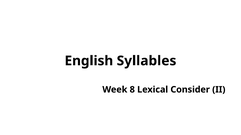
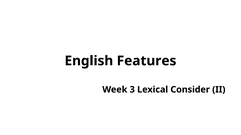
Syllables: Syllables -> Features (147, 61)
8: 8 -> 3 (132, 90)
